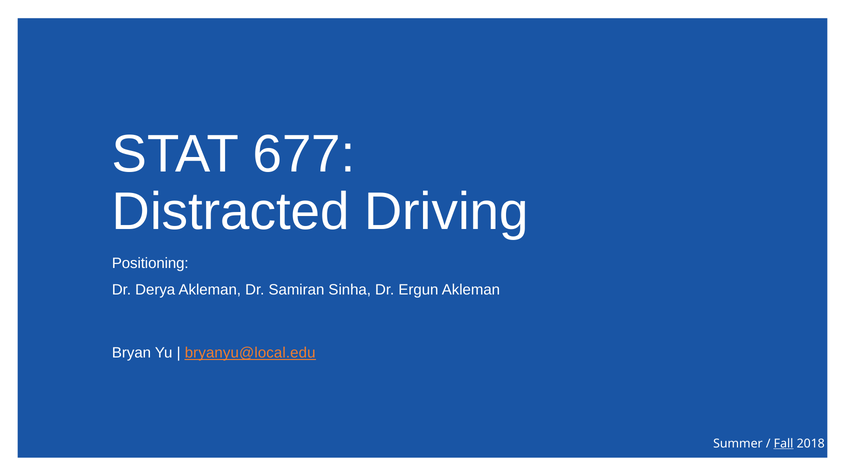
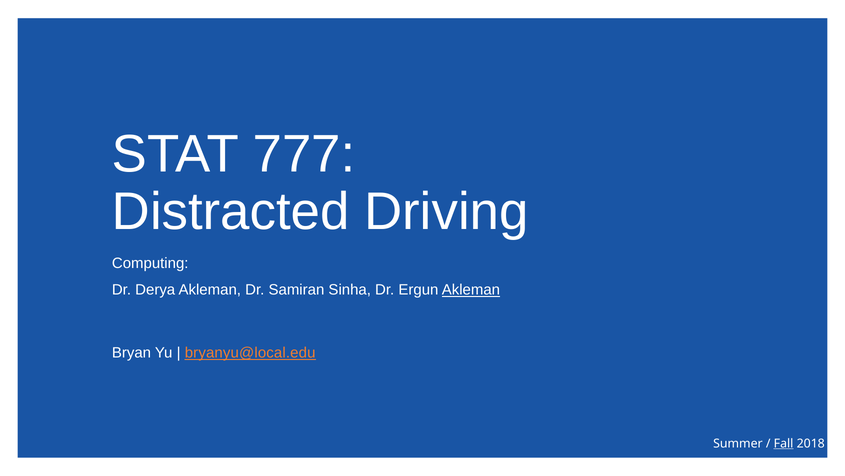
677: 677 -> 777 (304, 154)
Positioning: Positioning -> Computing (150, 263)
Akleman underline: none -> present (471, 290)
